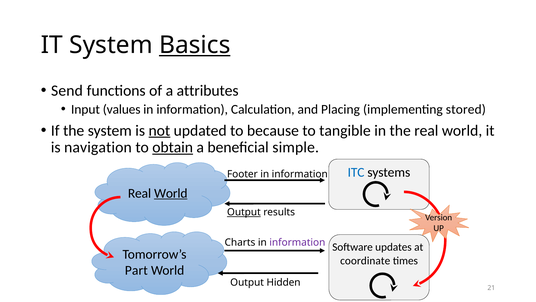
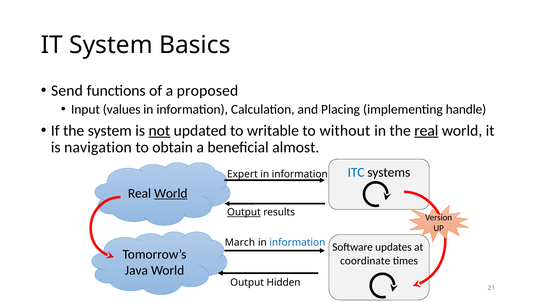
Basics underline: present -> none (195, 45)
attributes: attributes -> proposed (207, 91)
stored: stored -> handle (466, 109)
because: because -> writable (273, 130)
tangible: tangible -> without (345, 130)
real underline: none -> present (426, 130)
obtain underline: present -> none (173, 147)
simple: simple -> almost (296, 147)
Footer: Footer -> Expert (242, 174)
Charts: Charts -> March (240, 242)
information colour: purple -> blue (297, 242)
Part: Part -> Java (136, 270)
